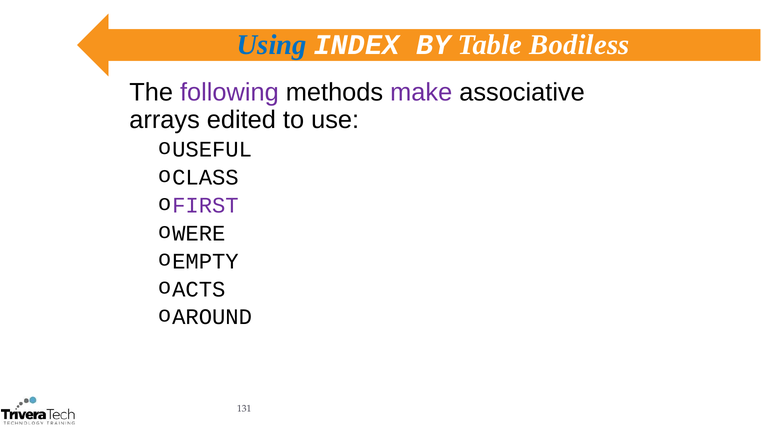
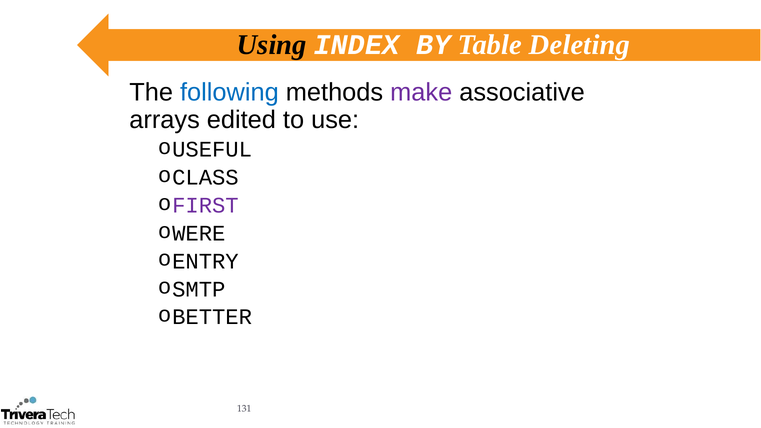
Using colour: blue -> black (272, 45)
Bodiless: Bodiless -> Deleting (579, 45)
following colour: purple -> blue (229, 93)
EMPTY: EMPTY -> ENTRY (205, 261)
ACTS: ACTS -> SMTP (199, 289)
AROUND: AROUND -> BETTER (212, 317)
